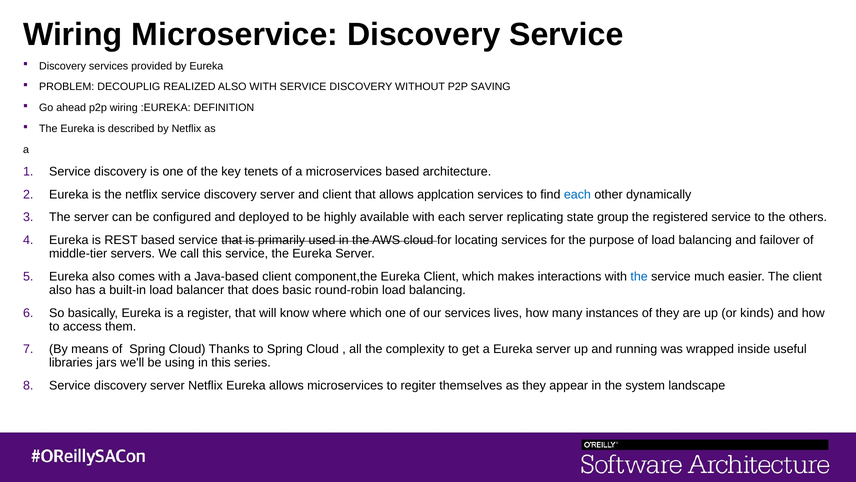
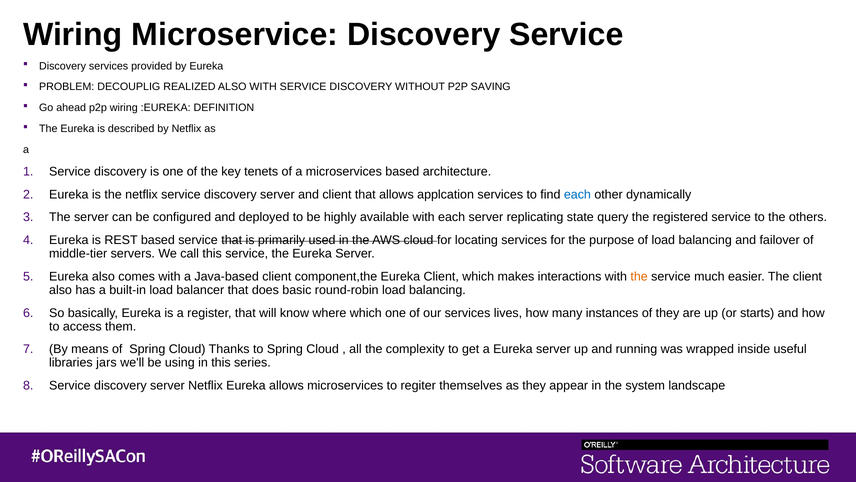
group: group -> query (613, 217)
the colour: blue -> orange (639, 276)
kinds: kinds -> starts (757, 313)
